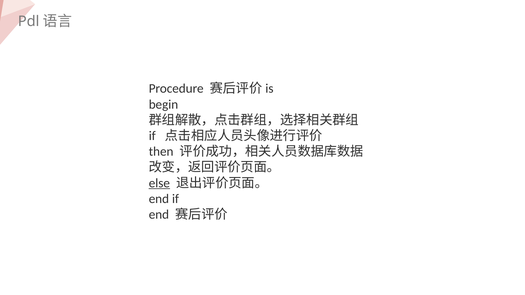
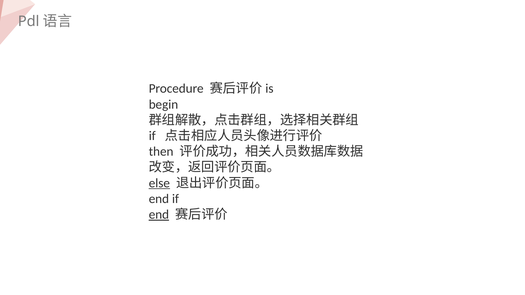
end underline: none -> present (159, 215)
